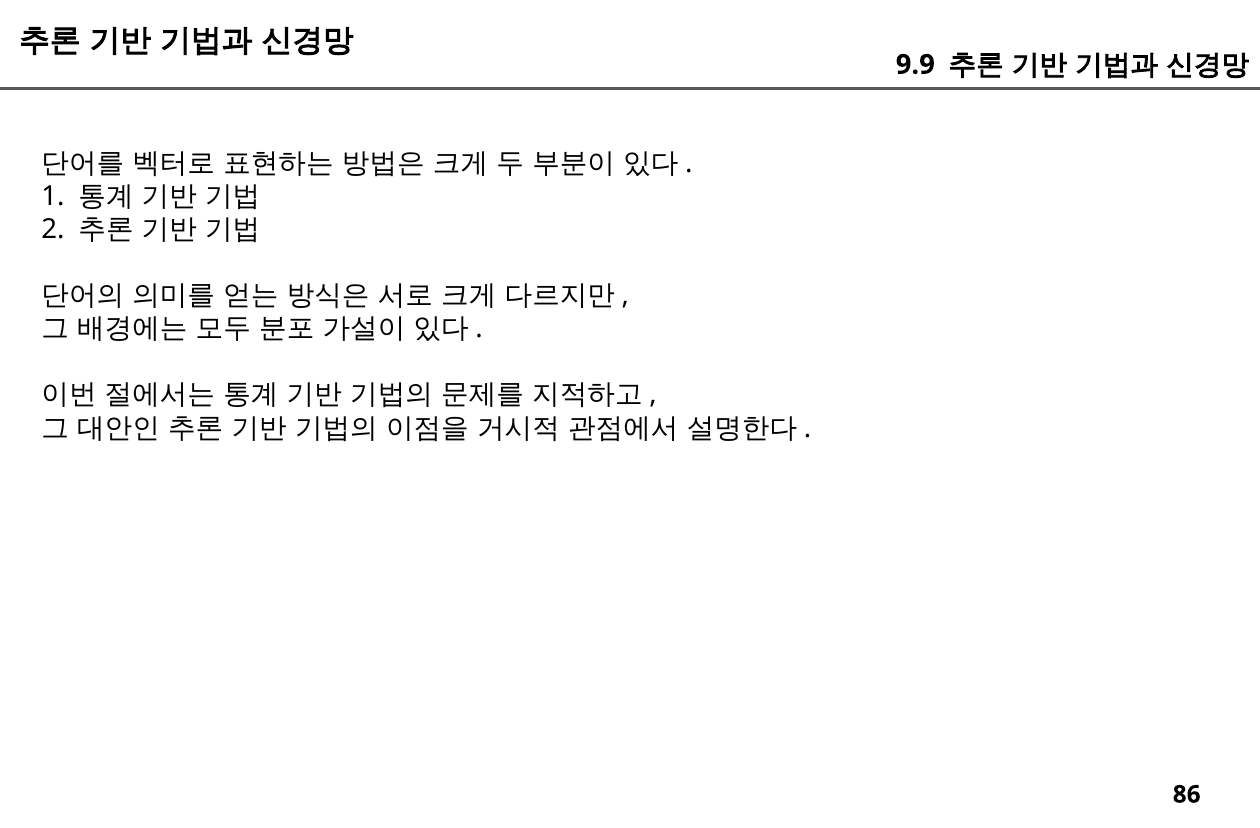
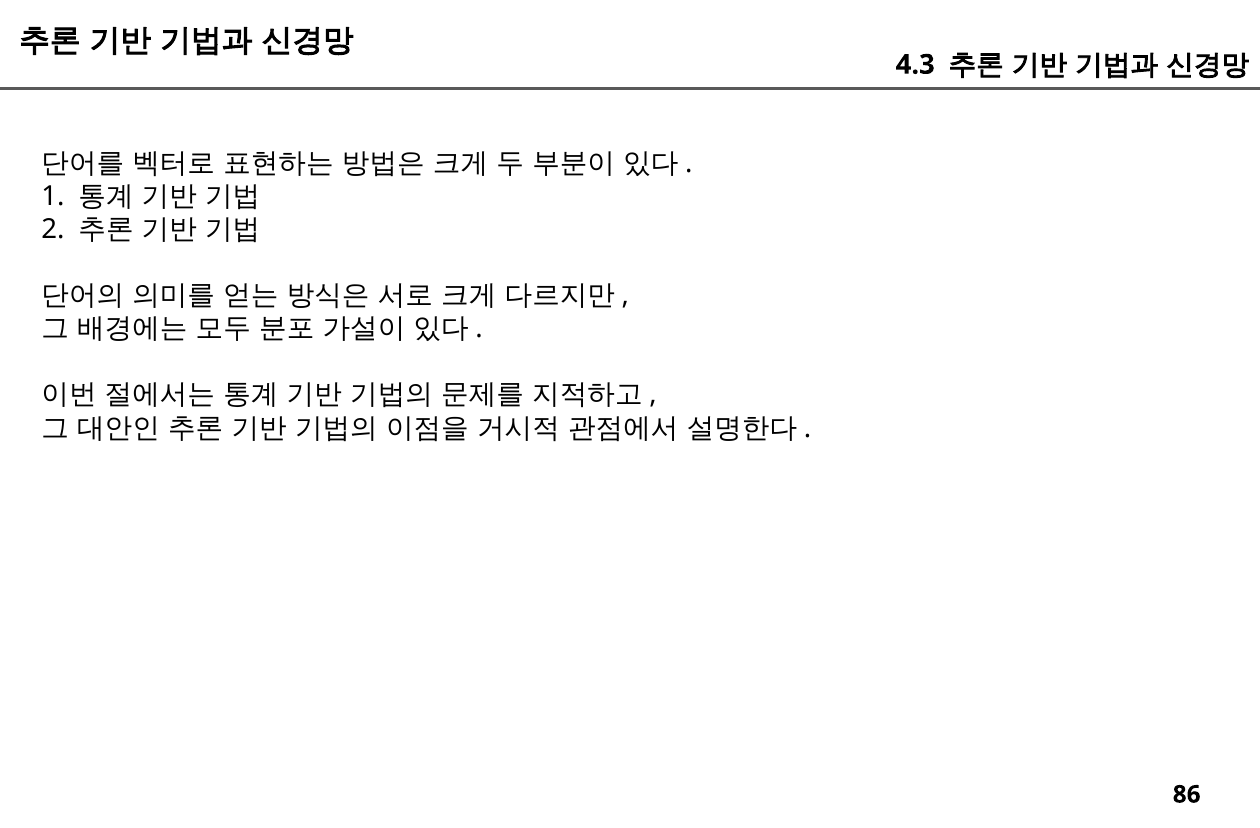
9.9: 9.9 -> 4.3 (915, 65)
